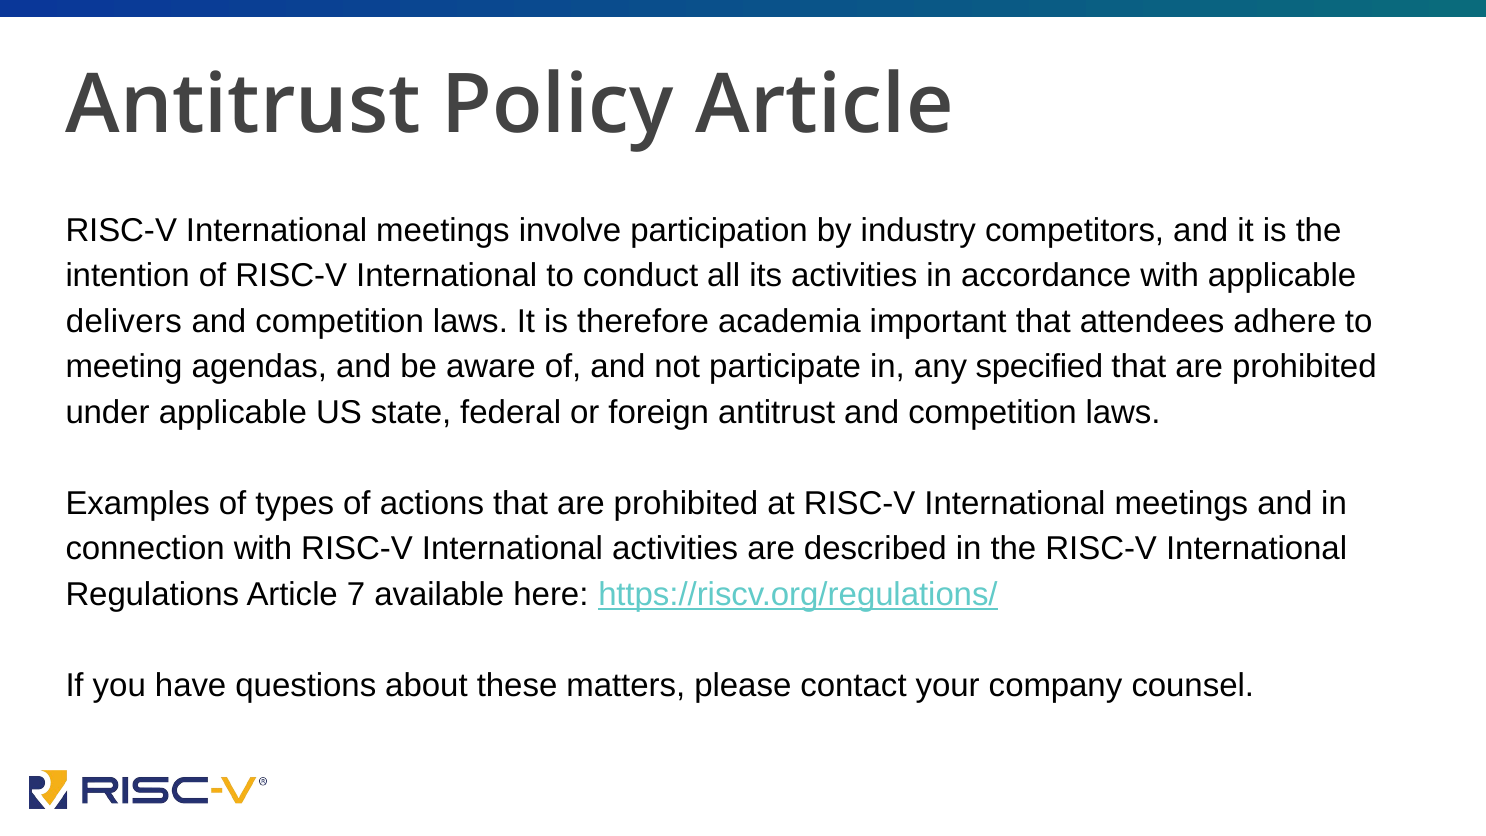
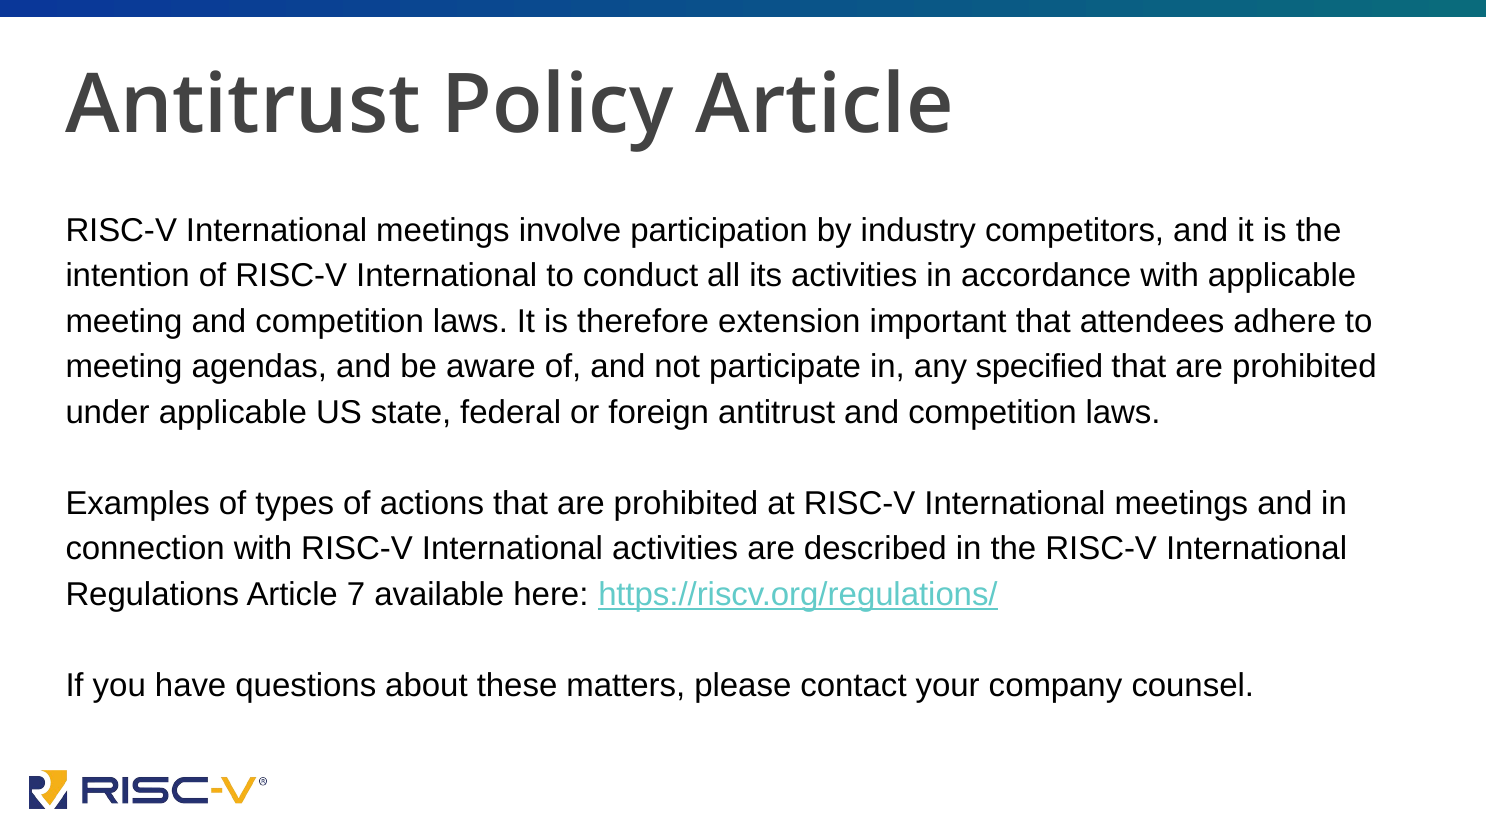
delivers: delivers -> meeting (124, 321)
academia: academia -> extension (789, 321)
